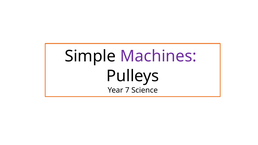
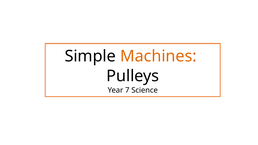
Machines colour: purple -> orange (158, 56)
